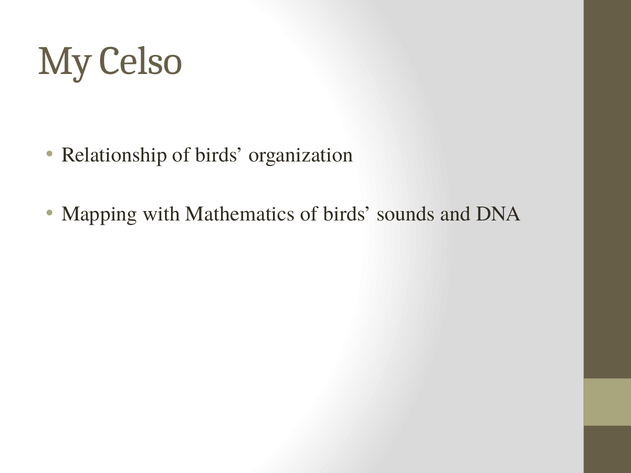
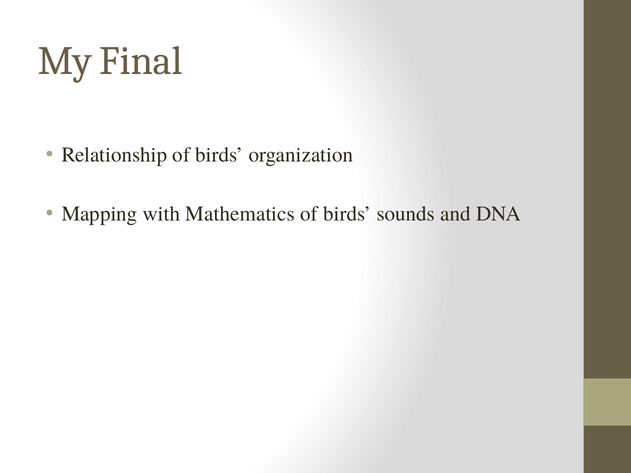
Celso: Celso -> Final (141, 61)
